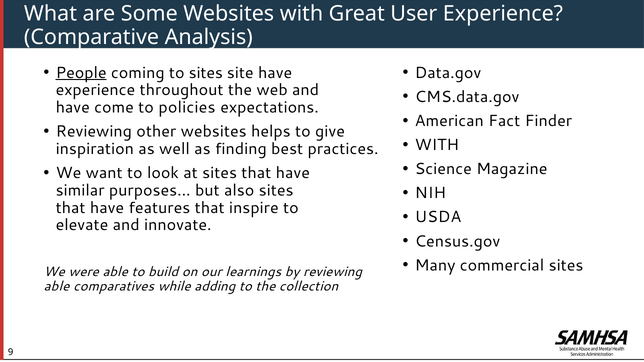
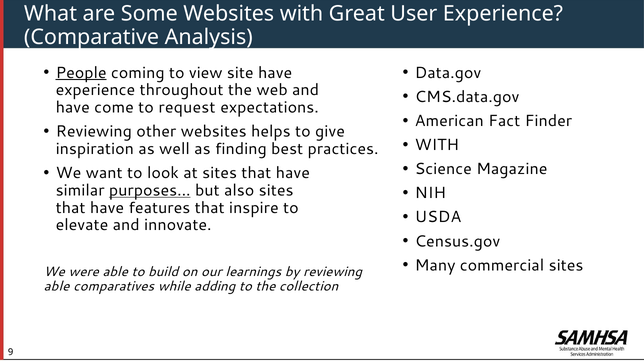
to sites: sites -> view (206, 73)
policies: policies -> request (187, 108)
purposes underline: none -> present (150, 190)
